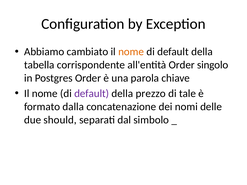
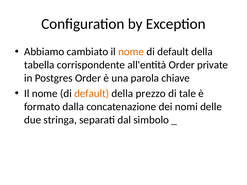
singolo: singolo -> private (213, 65)
default colour: purple -> orange (92, 94)
should: should -> stringa (60, 120)
